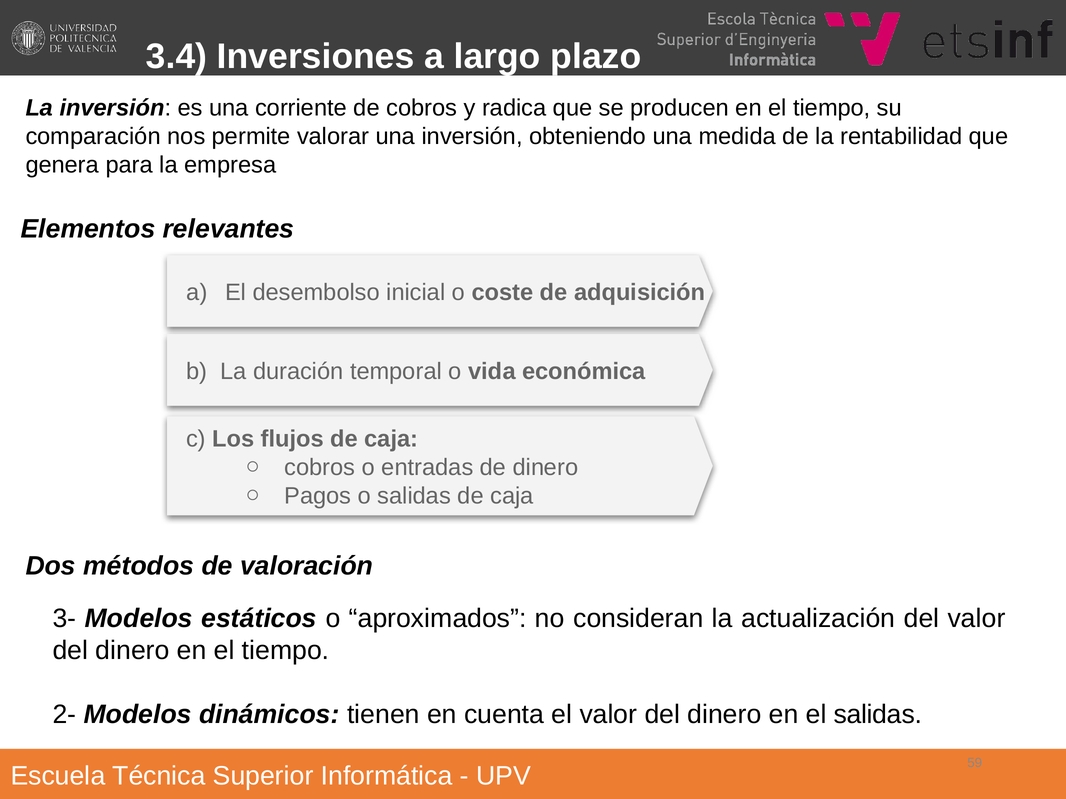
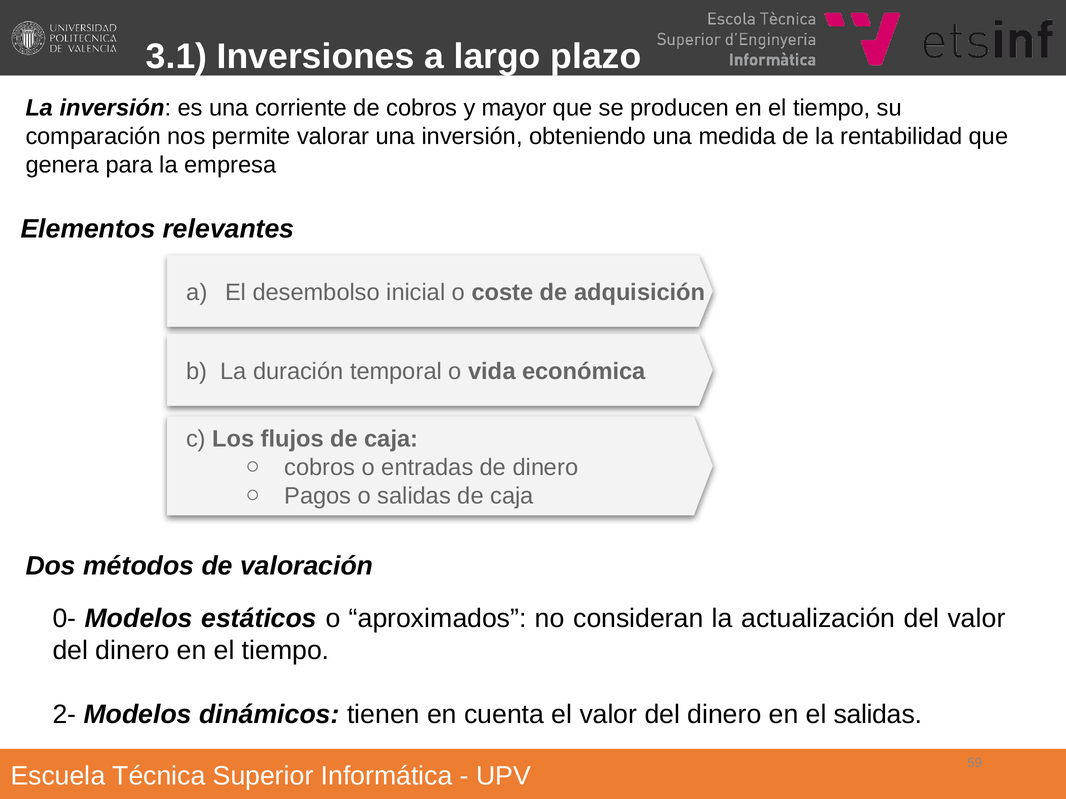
3.4: 3.4 -> 3.1 (177, 57)
radica: radica -> mayor (514, 108)
3-: 3- -> 0- (64, 619)
